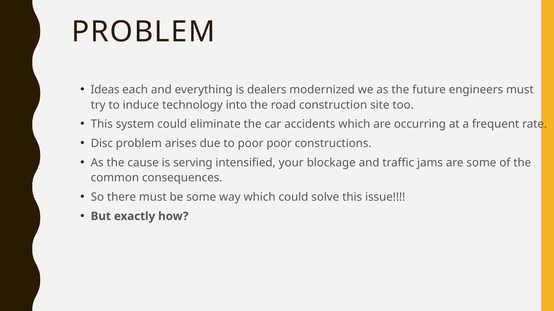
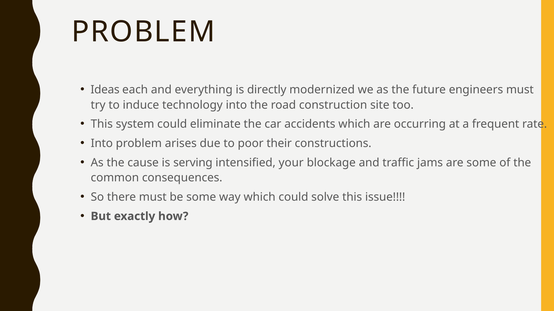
dealers: dealers -> directly (267, 90)
Disc: Disc -> Into (102, 144)
poor poor: poor -> their (279, 144)
